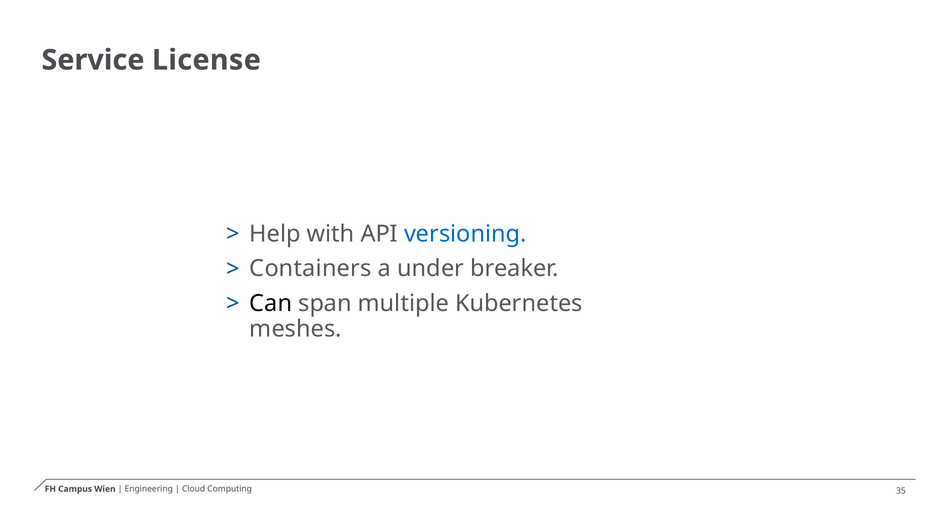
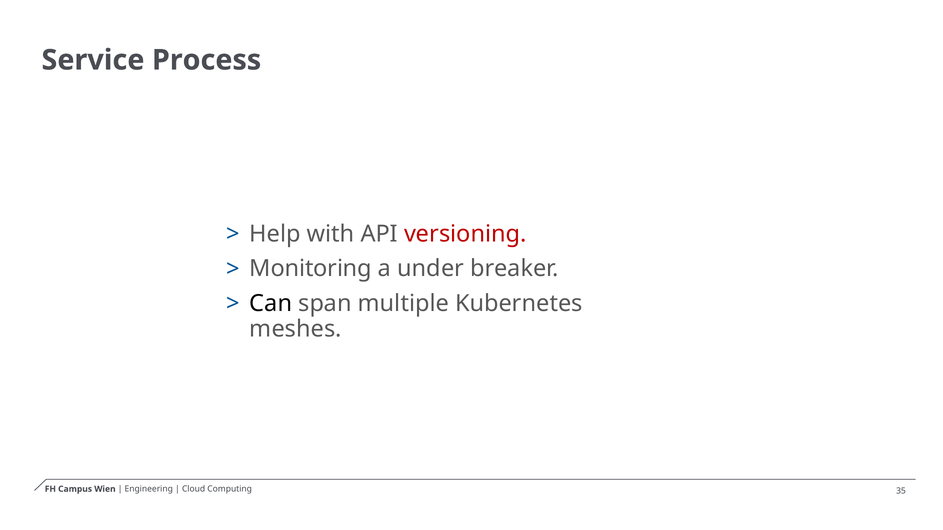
License: License -> Process (207, 60)
versioning colour: blue -> red (465, 234)
Containers: Containers -> Monitoring (311, 269)
